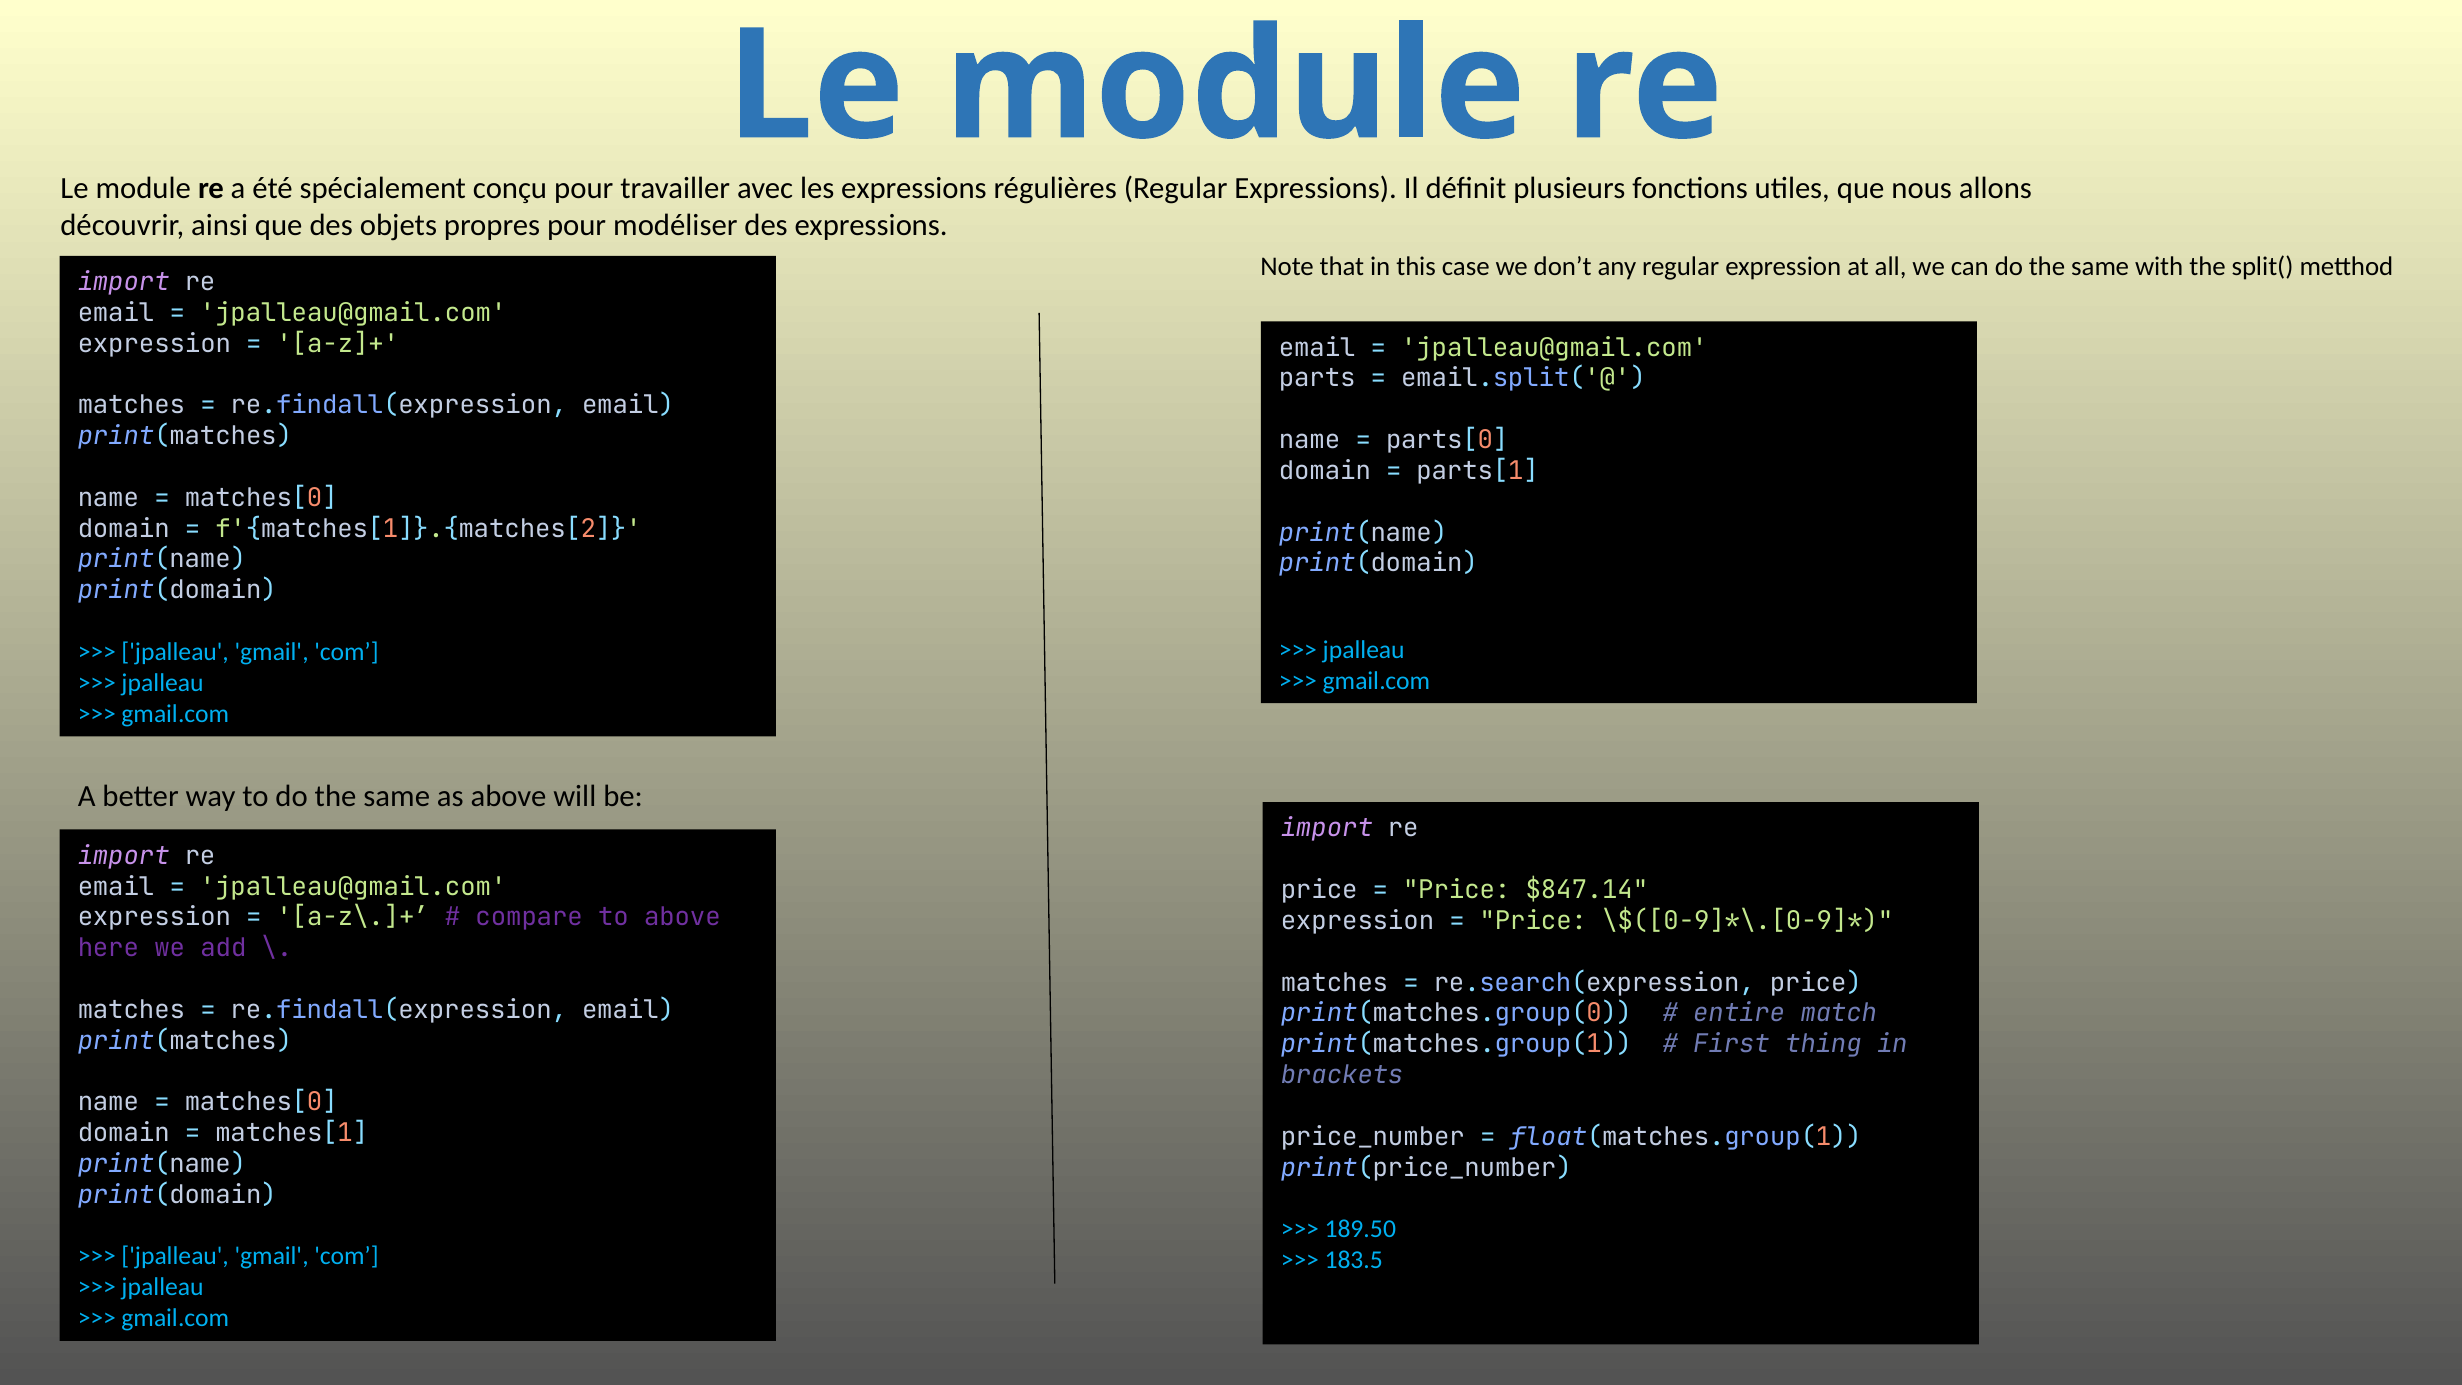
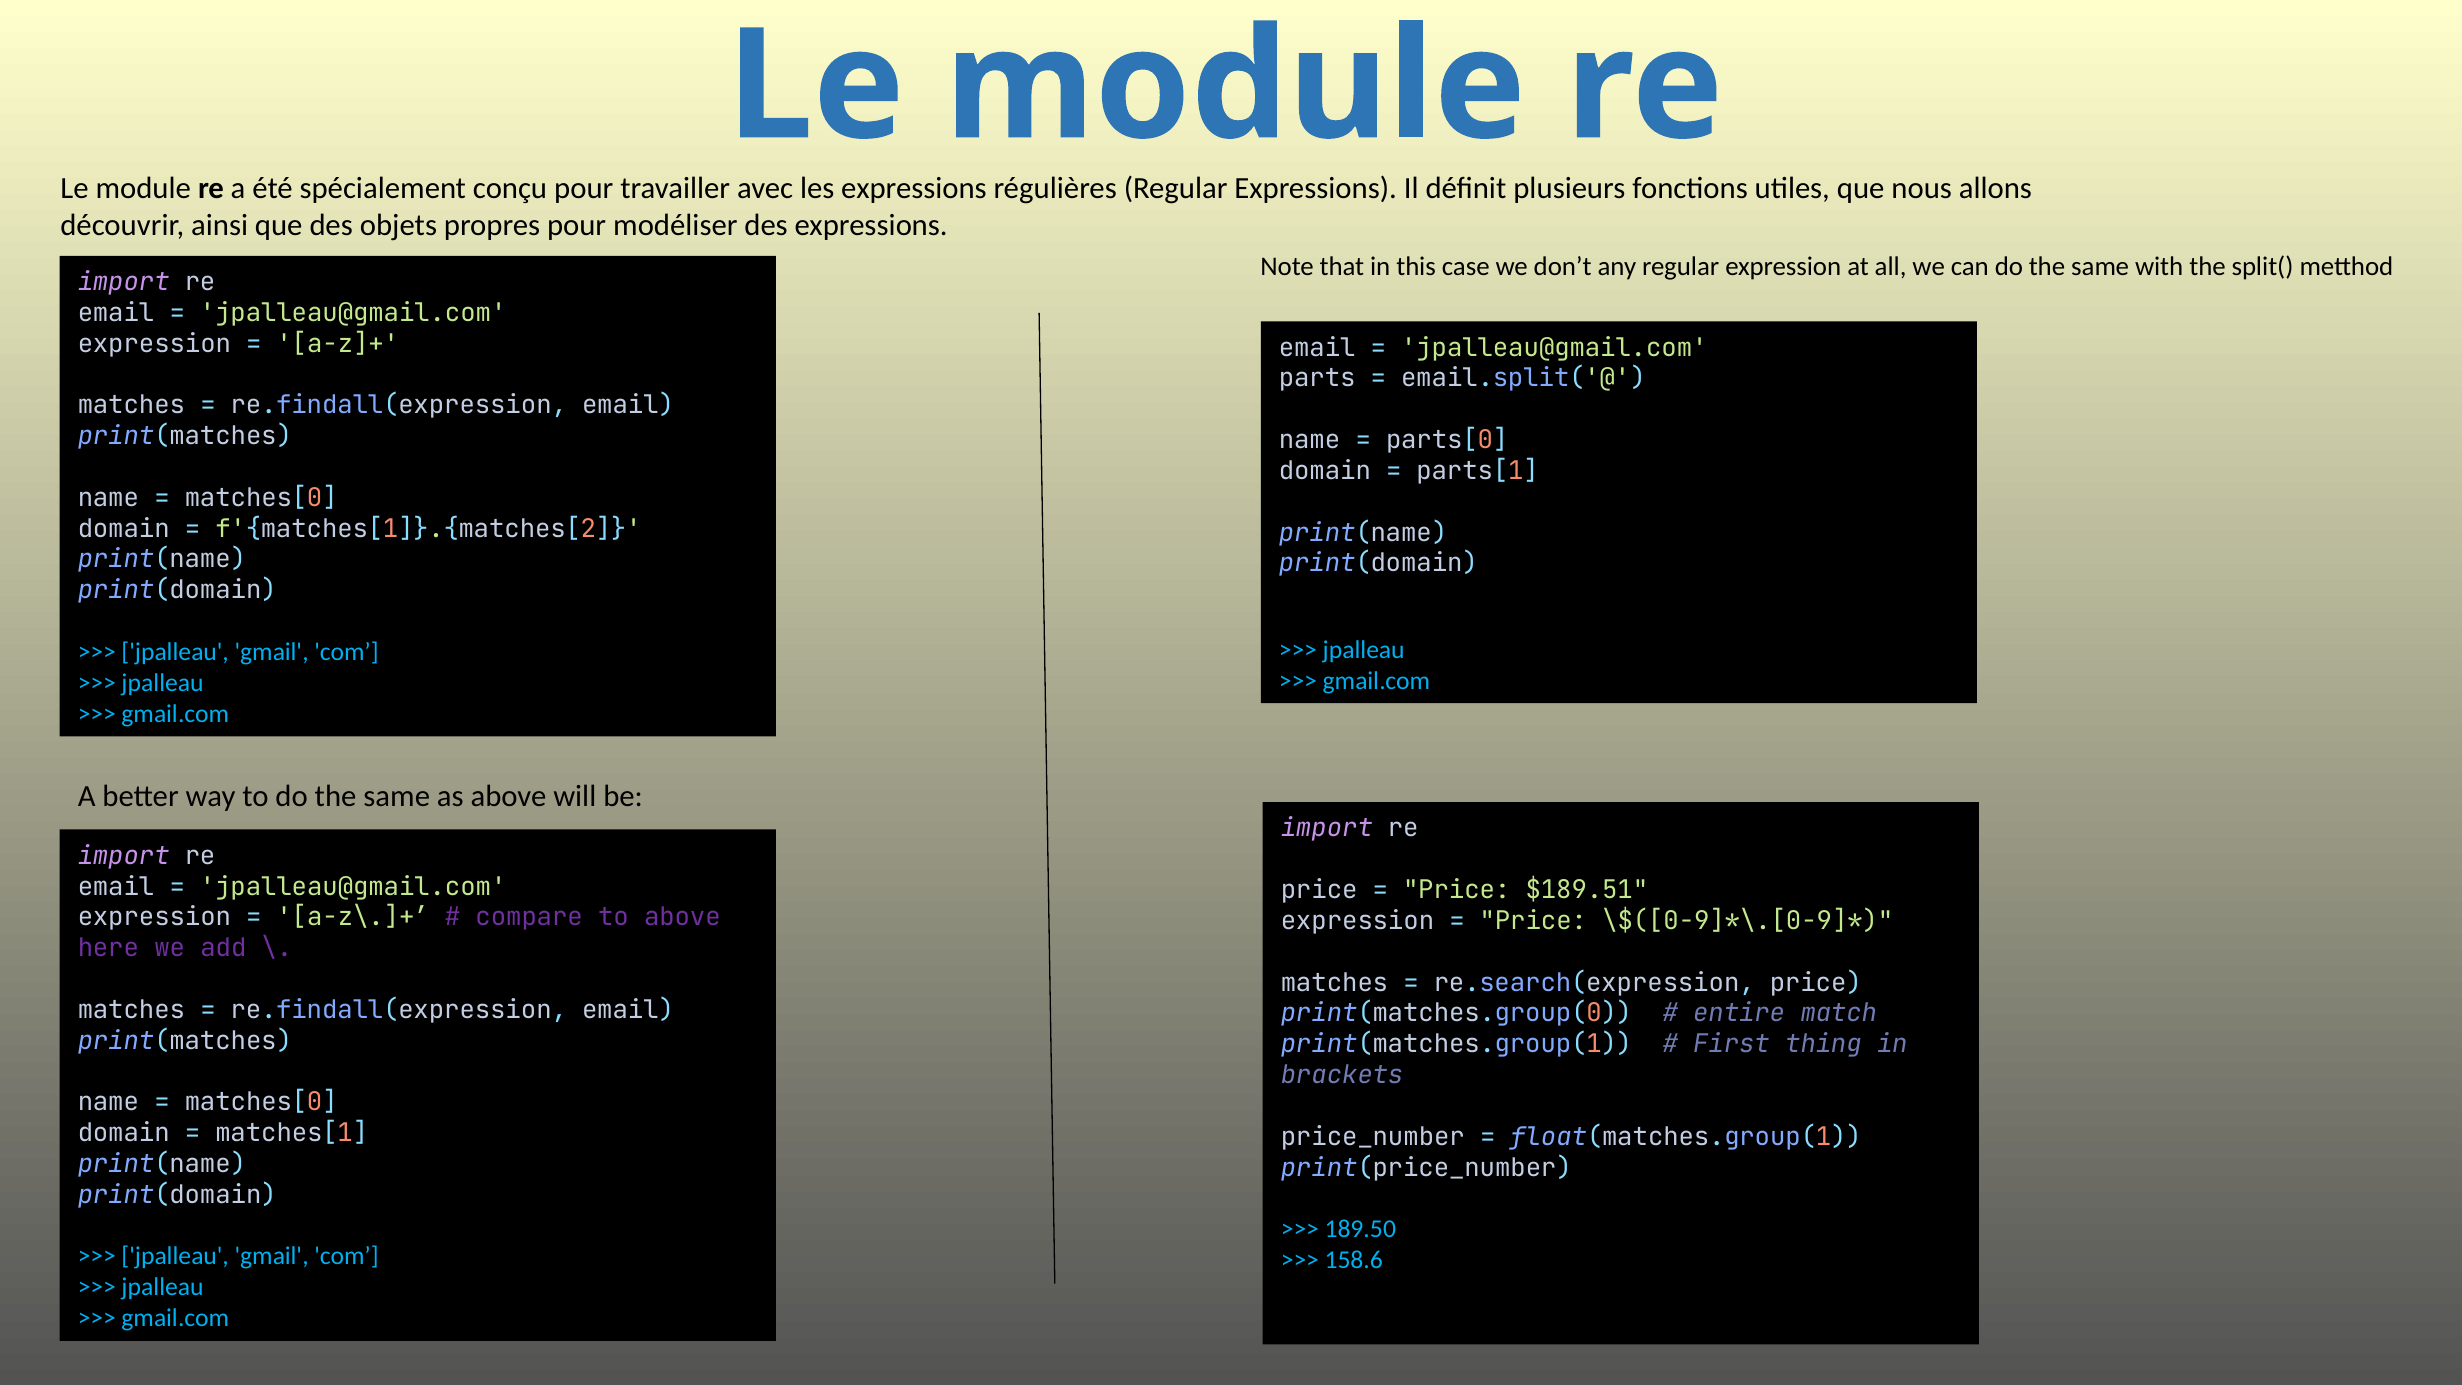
$847.14: $847.14 -> $189.51 (1587, 890)
183.5: 183.5 -> 158.6 (1354, 1260)
